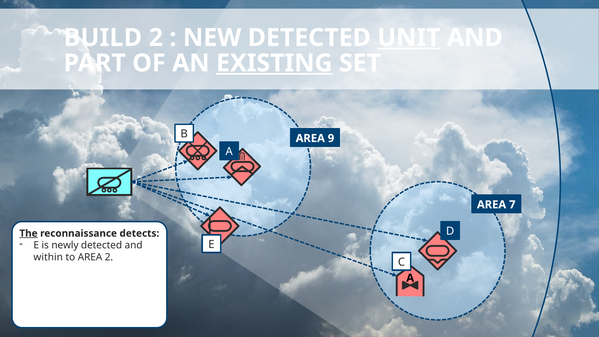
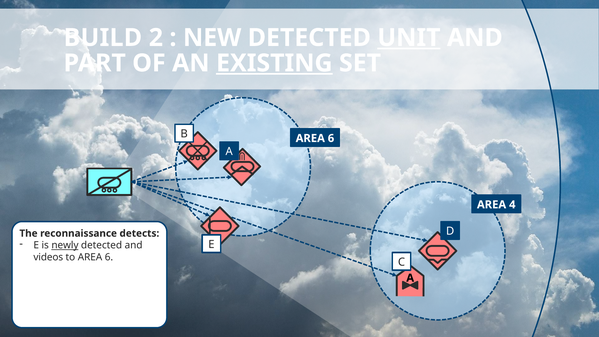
9: 9 -> 6 (331, 138)
7: 7 -> 4 (512, 205)
The underline: present -> none (28, 233)
newly underline: none -> present (65, 245)
within: within -> videos (48, 257)
to AREA 2: 2 -> 6 (109, 257)
